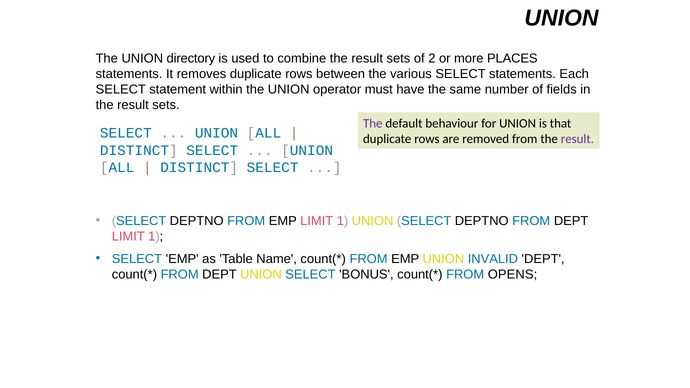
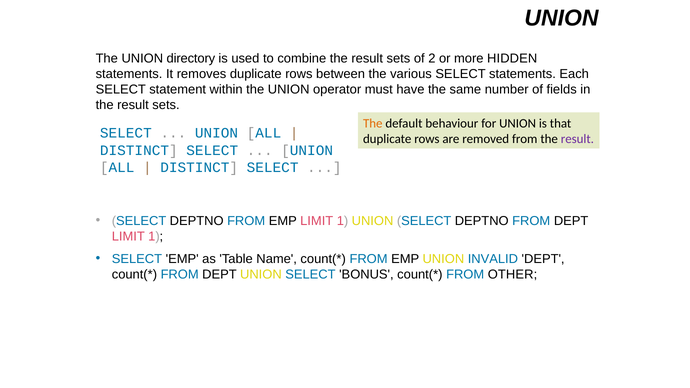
PLACES: PLACES -> HIDDEN (512, 59)
The colour: purple -> orange (373, 124)
OPENS: OPENS -> OTHER (513, 274)
